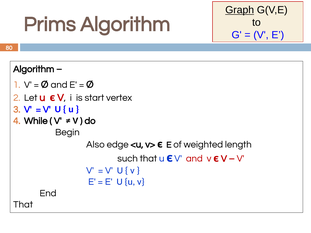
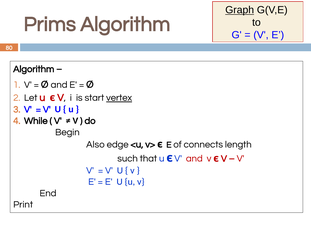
vertex underline: none -> present (119, 98)
weighted: weighted -> connects (203, 145)
That: That -> Print (23, 205)
